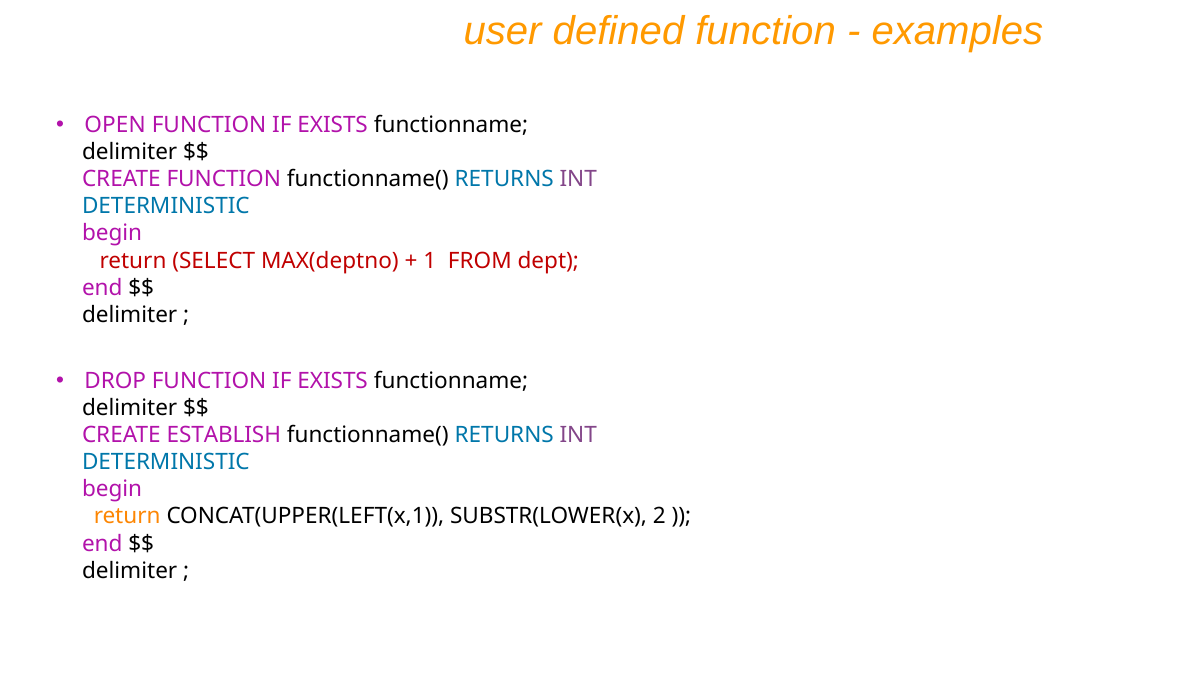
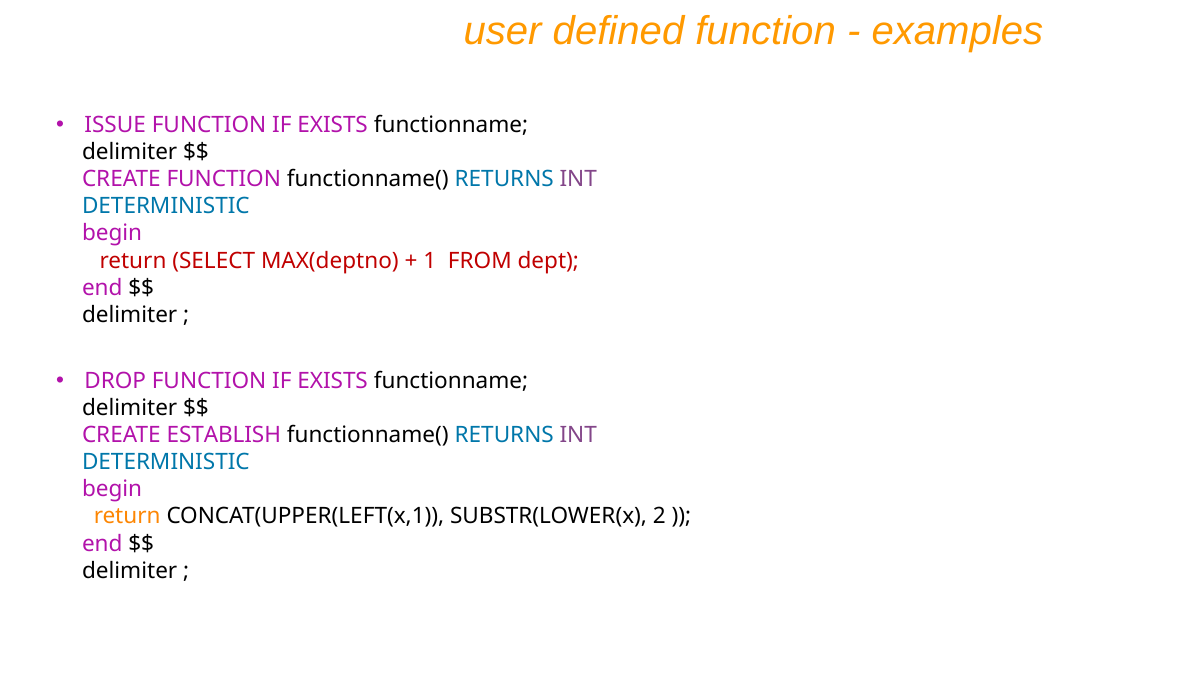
OPEN: OPEN -> ISSUE (115, 125)
